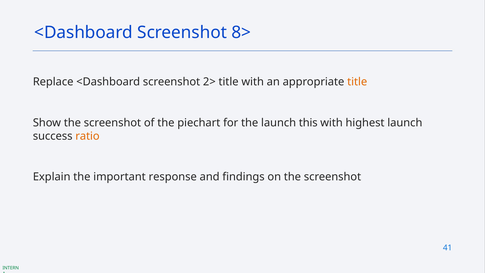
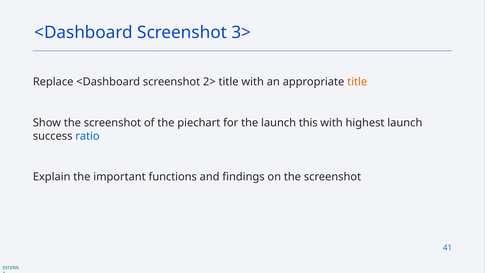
8>: 8> -> 3> (241, 32)
ratio colour: orange -> blue (87, 136)
response: response -> functions (173, 177)
